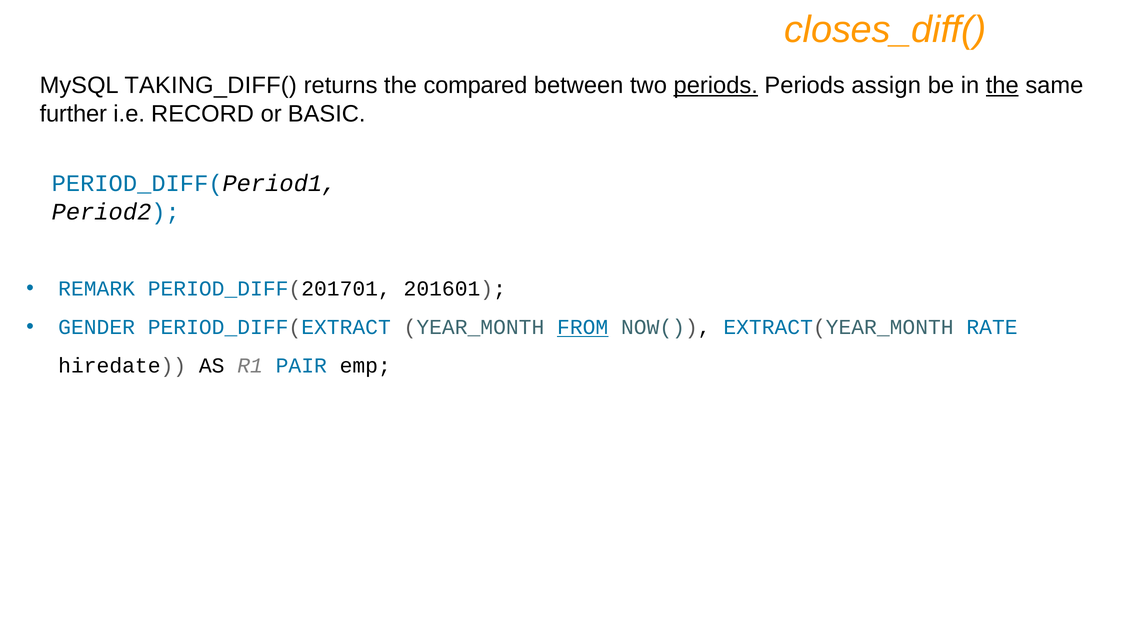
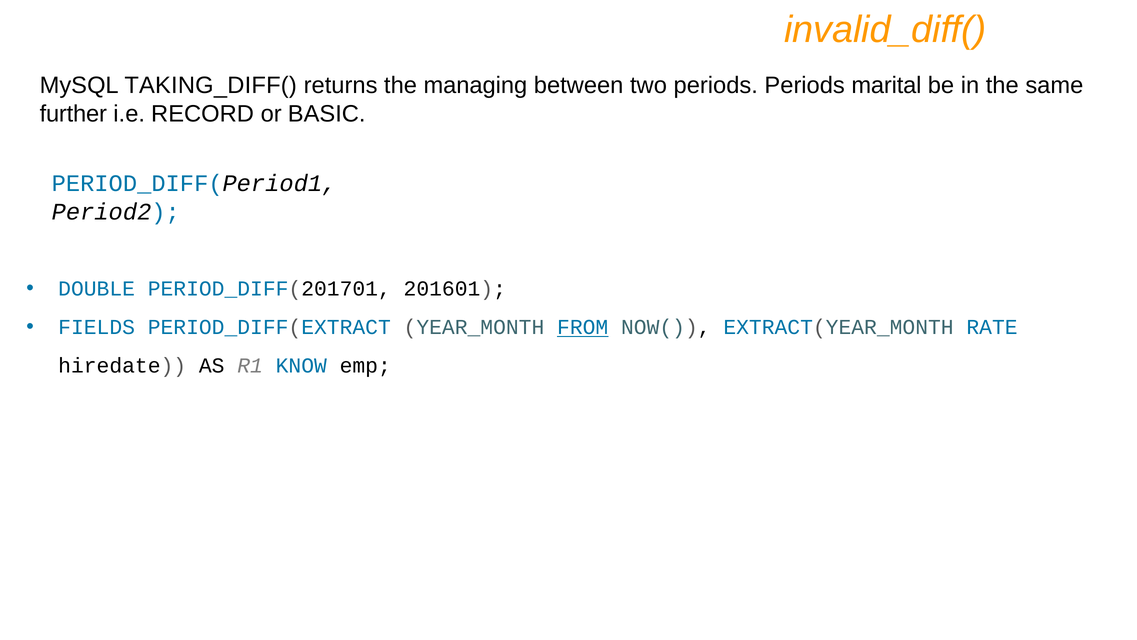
closes_diff(: closes_diff( -> invalid_diff( (885, 30)
compared: compared -> managing (475, 86)
periods underline: present -> none (716, 86)
assign: assign -> marital (886, 86)
the underline: present -> none (1002, 86)
REMARK: REMARK -> DOUBLE (97, 289)
GENDER: GENDER -> FIELDS (97, 327)
PAIR: PAIR -> KNOW (301, 365)
